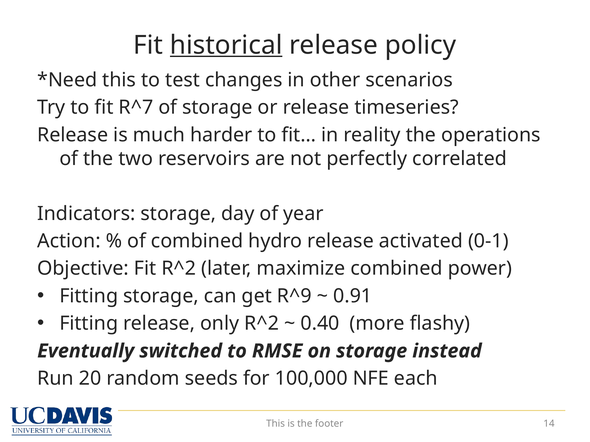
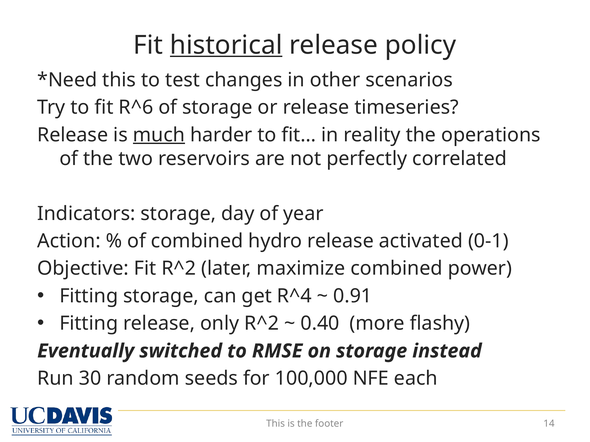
R^7: R^7 -> R^6 (136, 108)
much underline: none -> present (159, 135)
R^9: R^9 -> R^4 (294, 296)
20: 20 -> 30 (90, 379)
